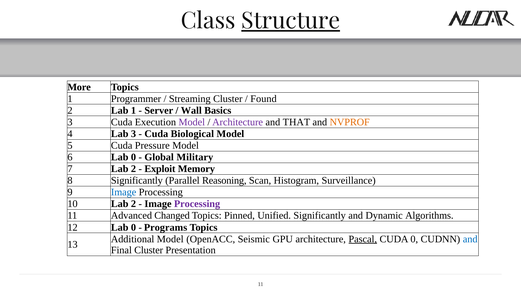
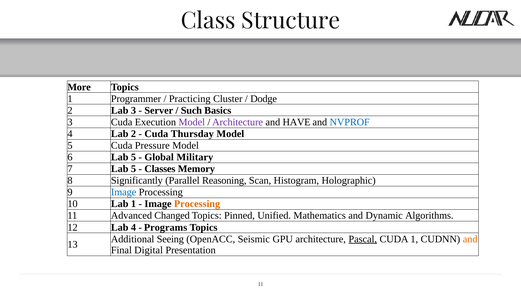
Structure underline: present -> none (291, 21)
Streaming: Streaming -> Practicing (190, 99)
Found: Found -> Dodge (264, 99)
Lab 1: 1 -> 3 (133, 110)
Wall: Wall -> Such (191, 110)
THAT: THAT -> HAVE (297, 122)
NVPROF colour: orange -> blue (350, 122)
Lab 3: 3 -> 2 (133, 134)
Biological: Biological -> Thursday (192, 134)
6 Lab 0: 0 -> 5 (133, 157)
7 Lab 2: 2 -> 5 (133, 169)
Exploit: Exploit -> Classes (160, 169)
Surveillance: Surveillance -> Holographic (349, 181)
10 Lab 2: 2 -> 1 (133, 204)
Processing colour: purple -> orange (197, 204)
Unified Significantly: Significantly -> Mathematics (320, 216)
12 Lab 0: 0 -> 4 (133, 227)
Additional Model: Model -> Seeing (170, 239)
CUDA 0: 0 -> 1 (414, 239)
and colour: blue -> orange (470, 239)
Final Cluster: Cluster -> Digital (149, 250)
